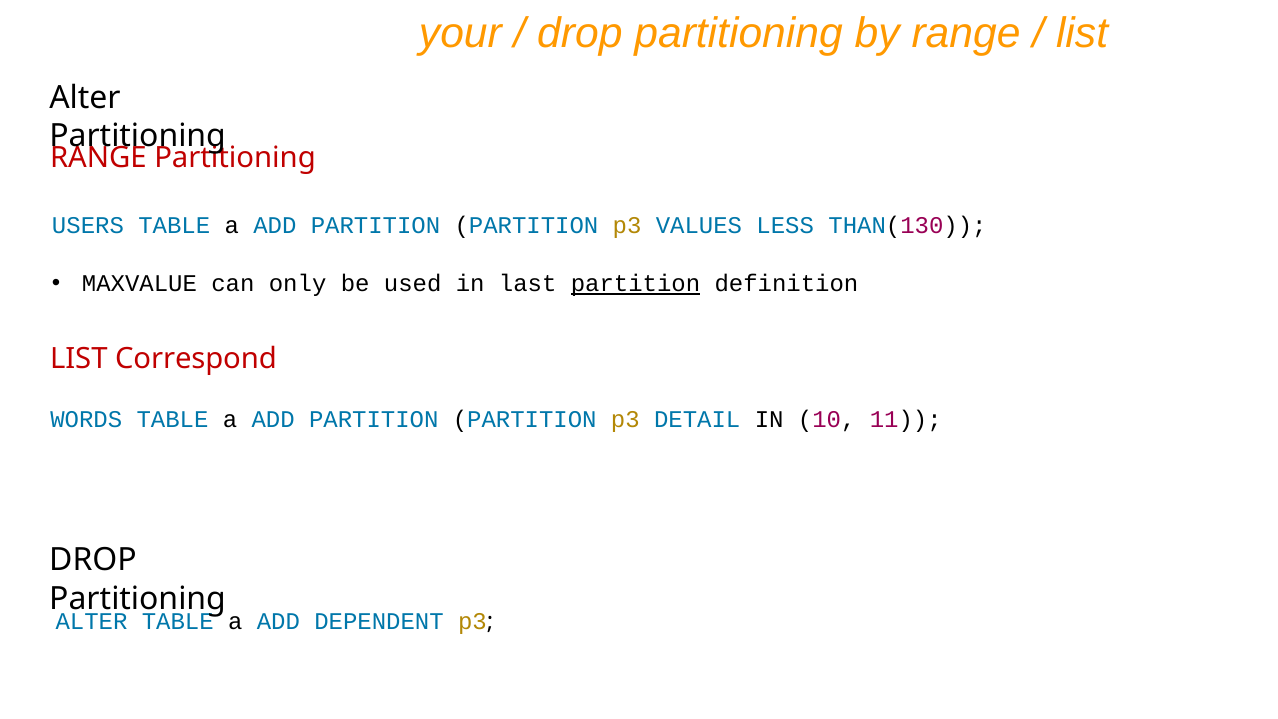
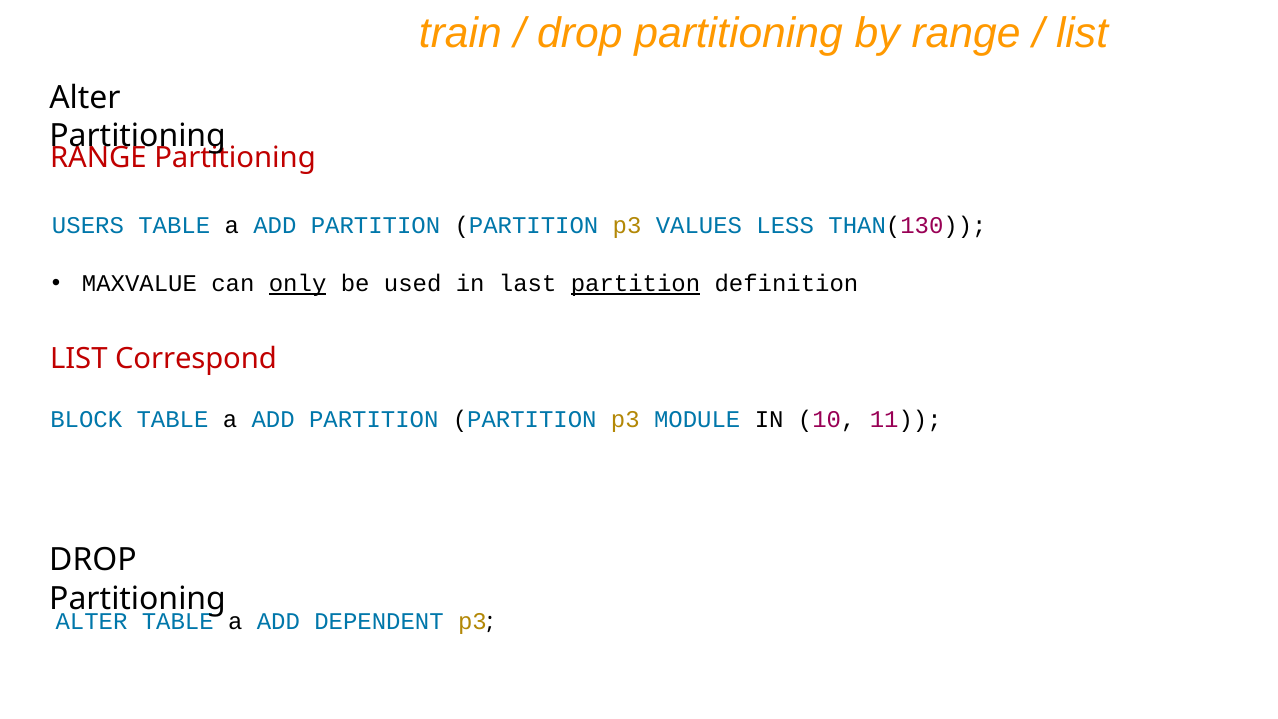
your: your -> train (460, 33)
only underline: none -> present (298, 284)
WORDS: WORDS -> BLOCK (86, 420)
DETAIL: DETAIL -> MODULE (697, 420)
